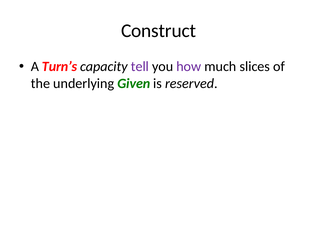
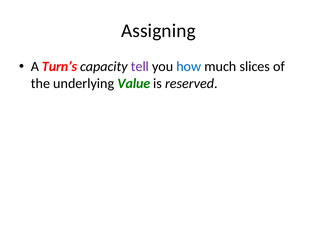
Construct: Construct -> Assigning (158, 31)
how colour: purple -> blue (189, 67)
Given: Given -> Value (134, 83)
